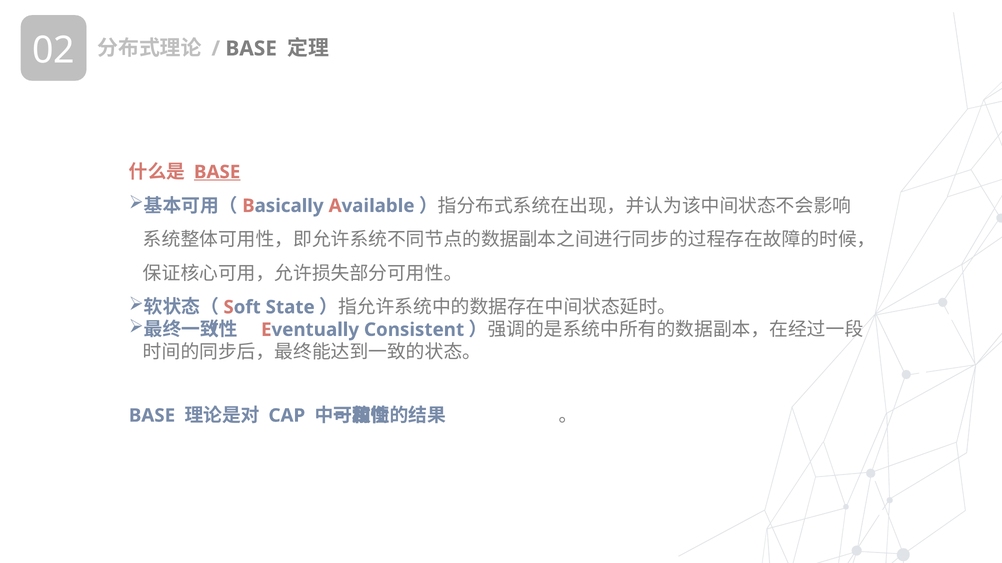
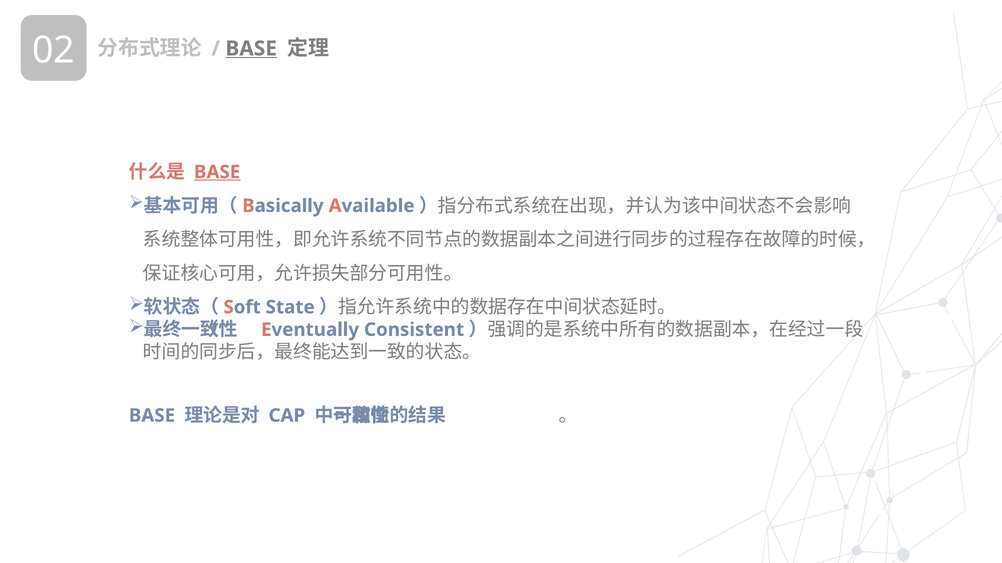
BASE underline: none -> present (251, 49)
